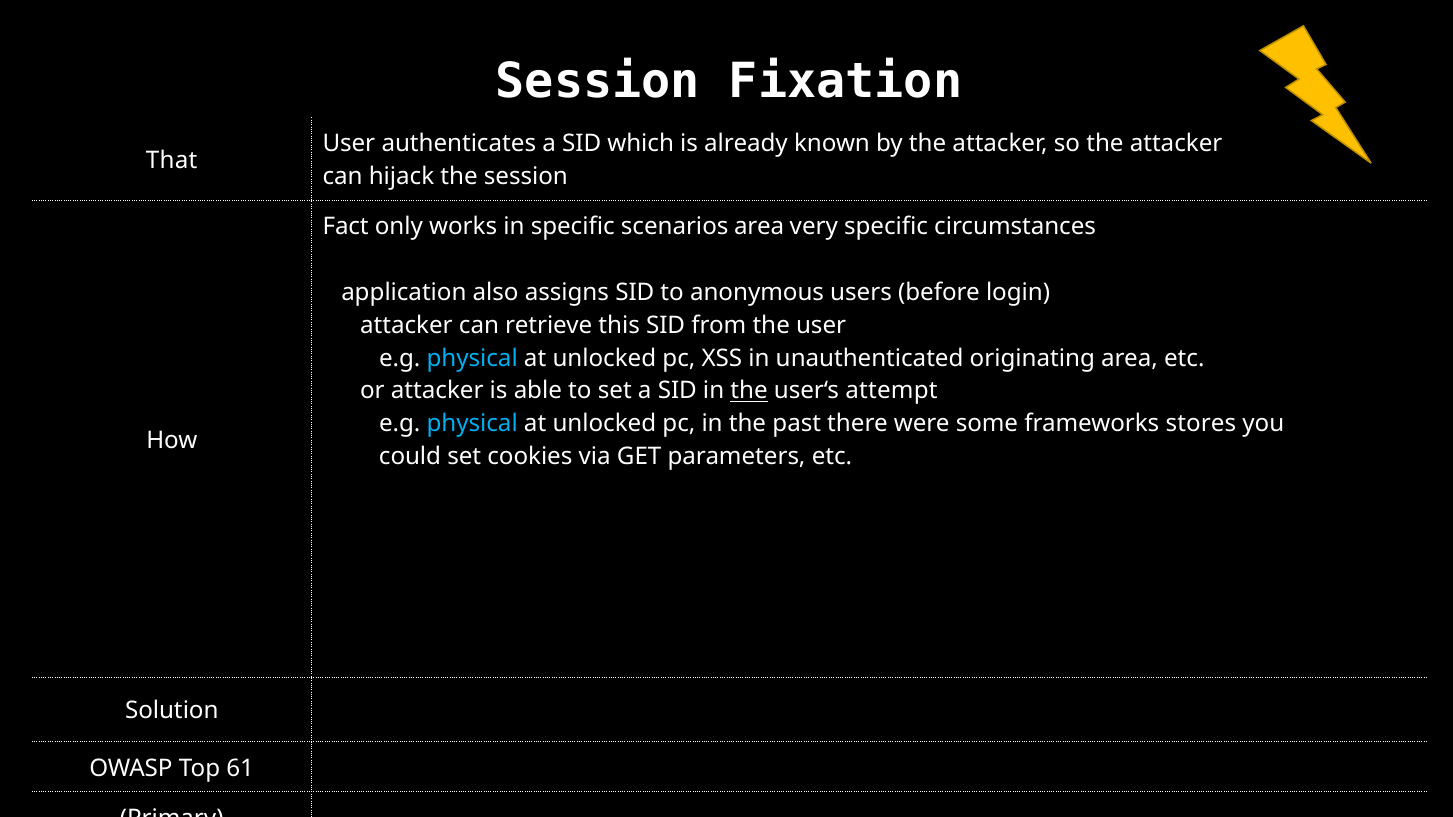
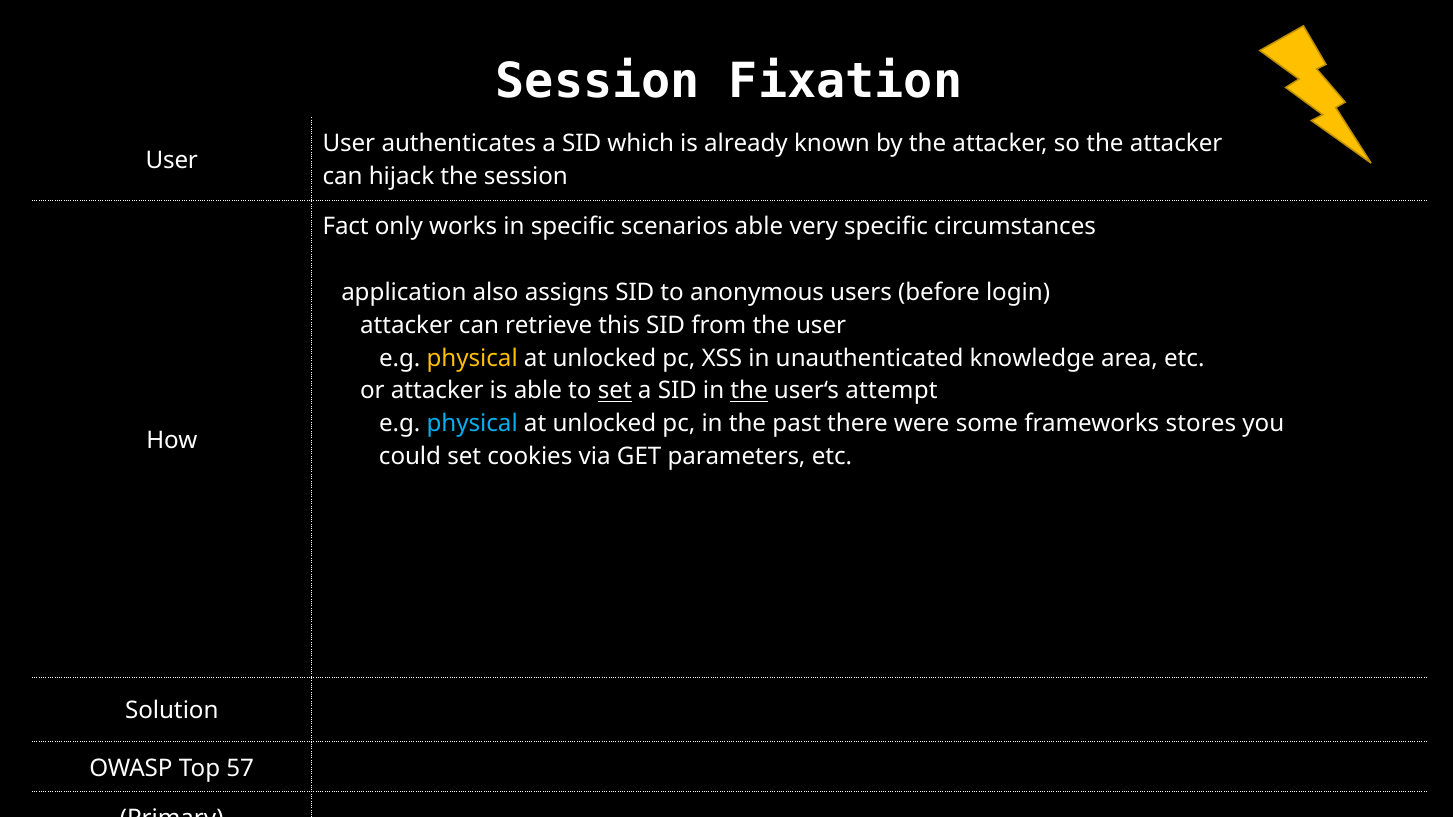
That: That -> User (172, 160)
scenarios area: area -> able (759, 227)
physical colour: light blue -> yellow (472, 358)
originating: originating -> knowledge (1032, 358)
set underline: none -> present (615, 391)
61: 61 -> 57 (240, 768)
